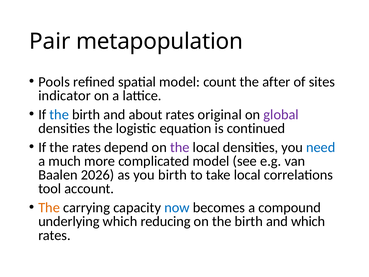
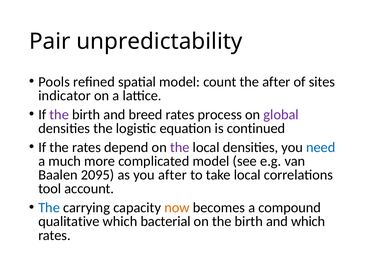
metapopulation: metapopulation -> unpredictability (159, 41)
the colour: blue -> purple (59, 115)
about: about -> breed (146, 115)
original: original -> process (220, 115)
2026: 2026 -> 2095 (98, 175)
you birth: birth -> after (172, 175)
The colour: orange -> blue (49, 207)
now colour: blue -> orange (177, 207)
underlying: underlying -> qualitative (69, 221)
reducing: reducing -> bacterial (166, 221)
